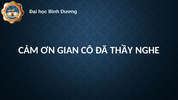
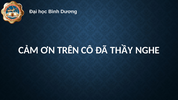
GIAN: GIAN -> TRÊN (68, 50)
